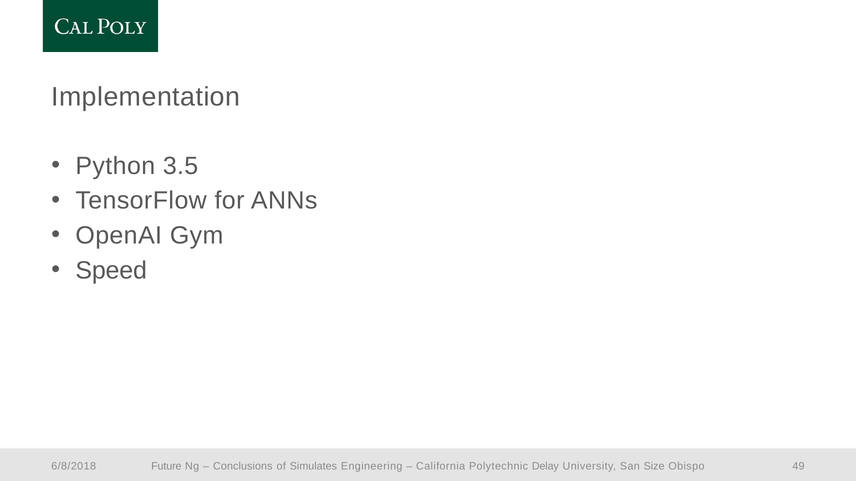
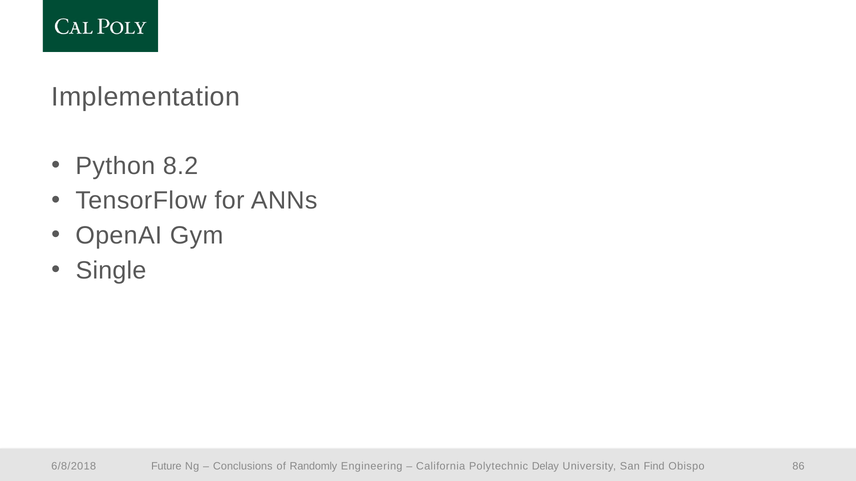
3.5: 3.5 -> 8.2 (181, 166)
Speed: Speed -> Single (111, 271)
Simulates: Simulates -> Randomly (313, 467)
Size: Size -> Find (654, 467)
49: 49 -> 86 (798, 467)
